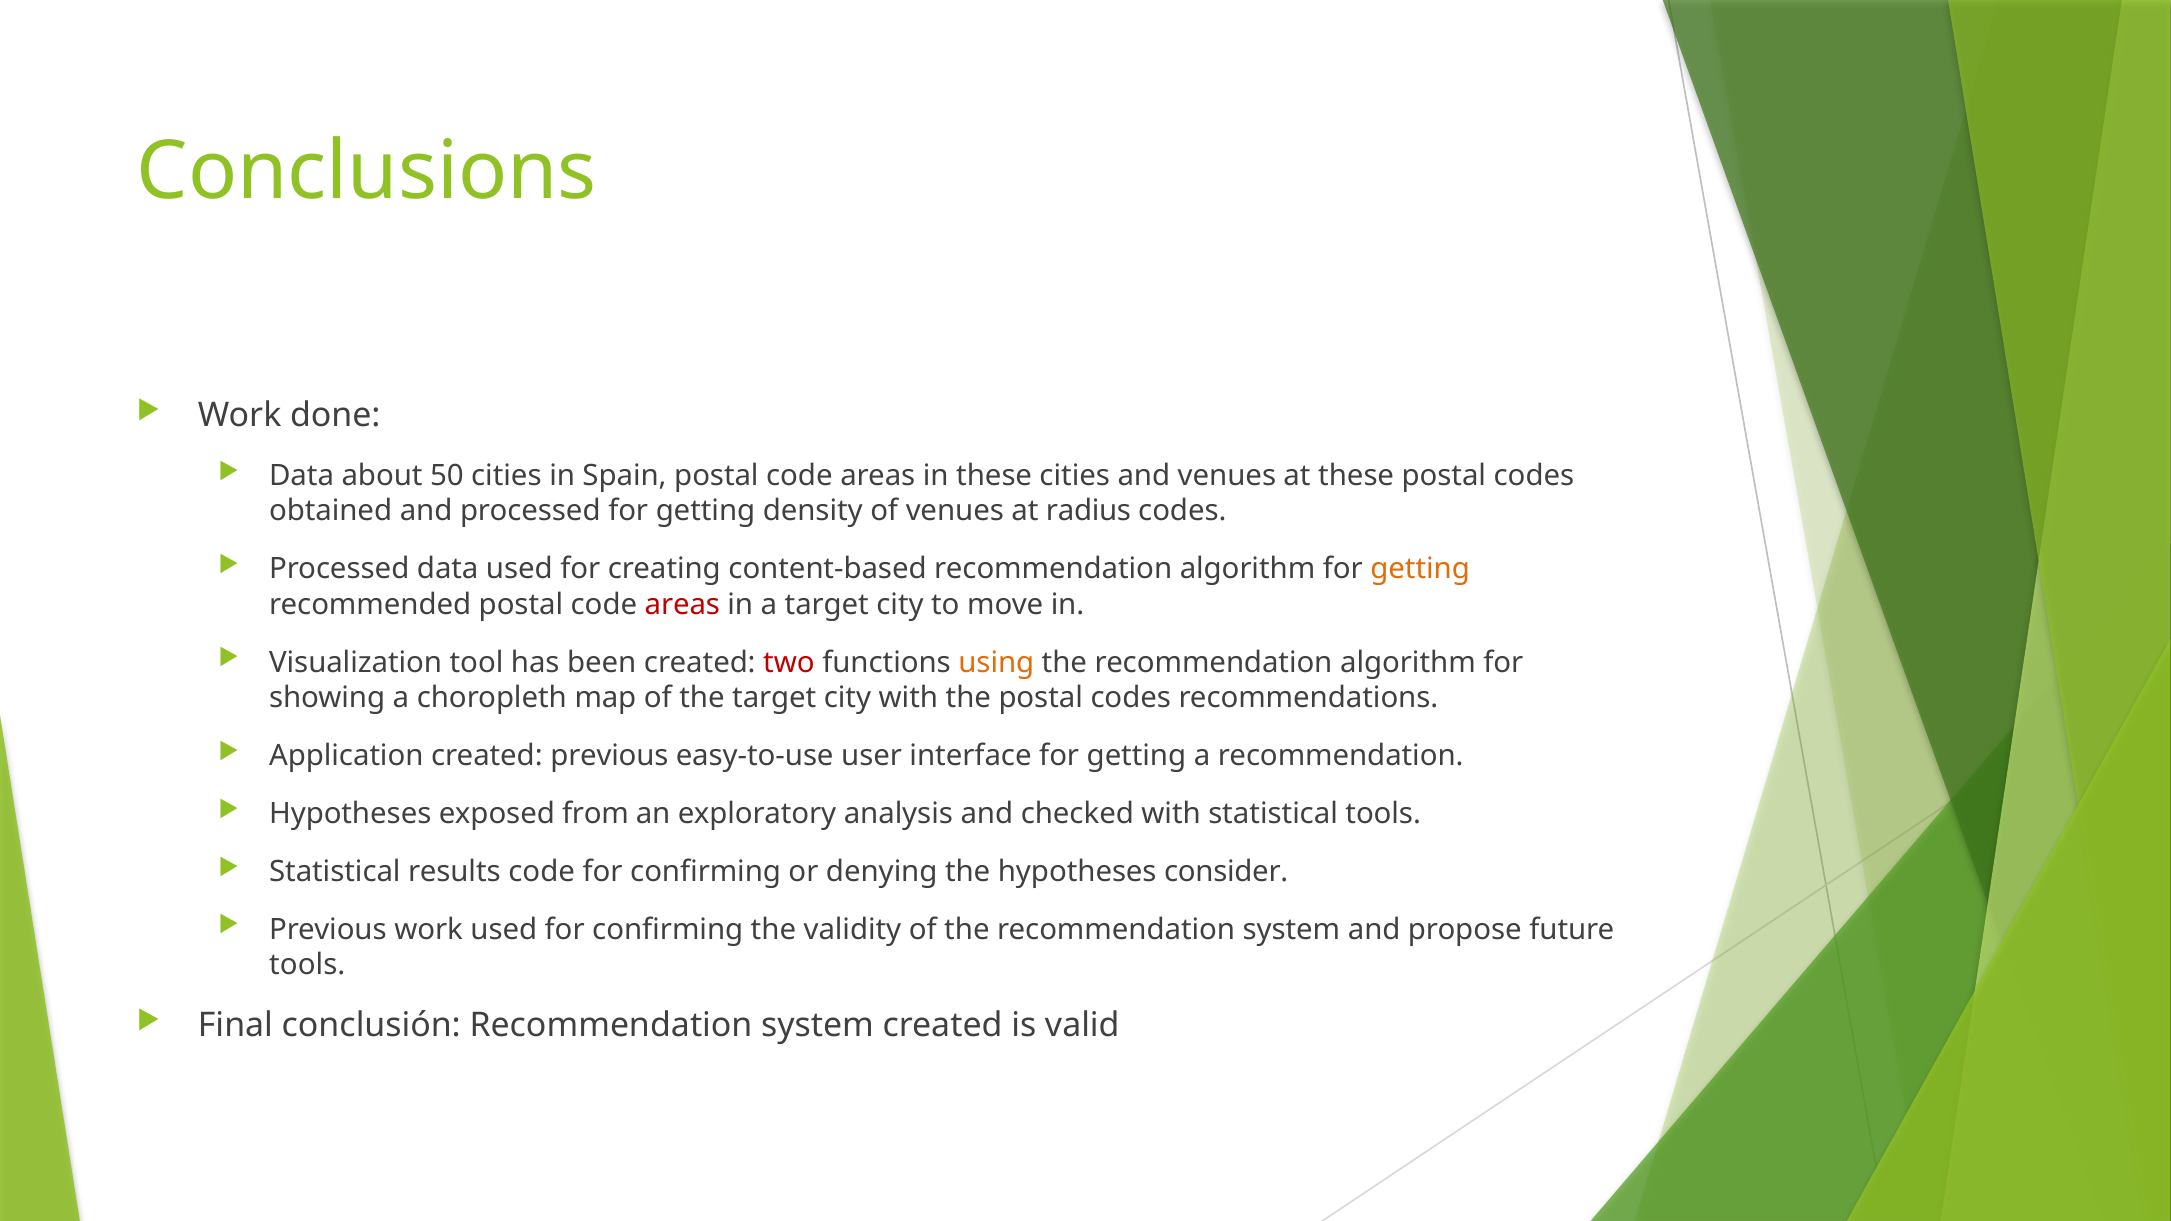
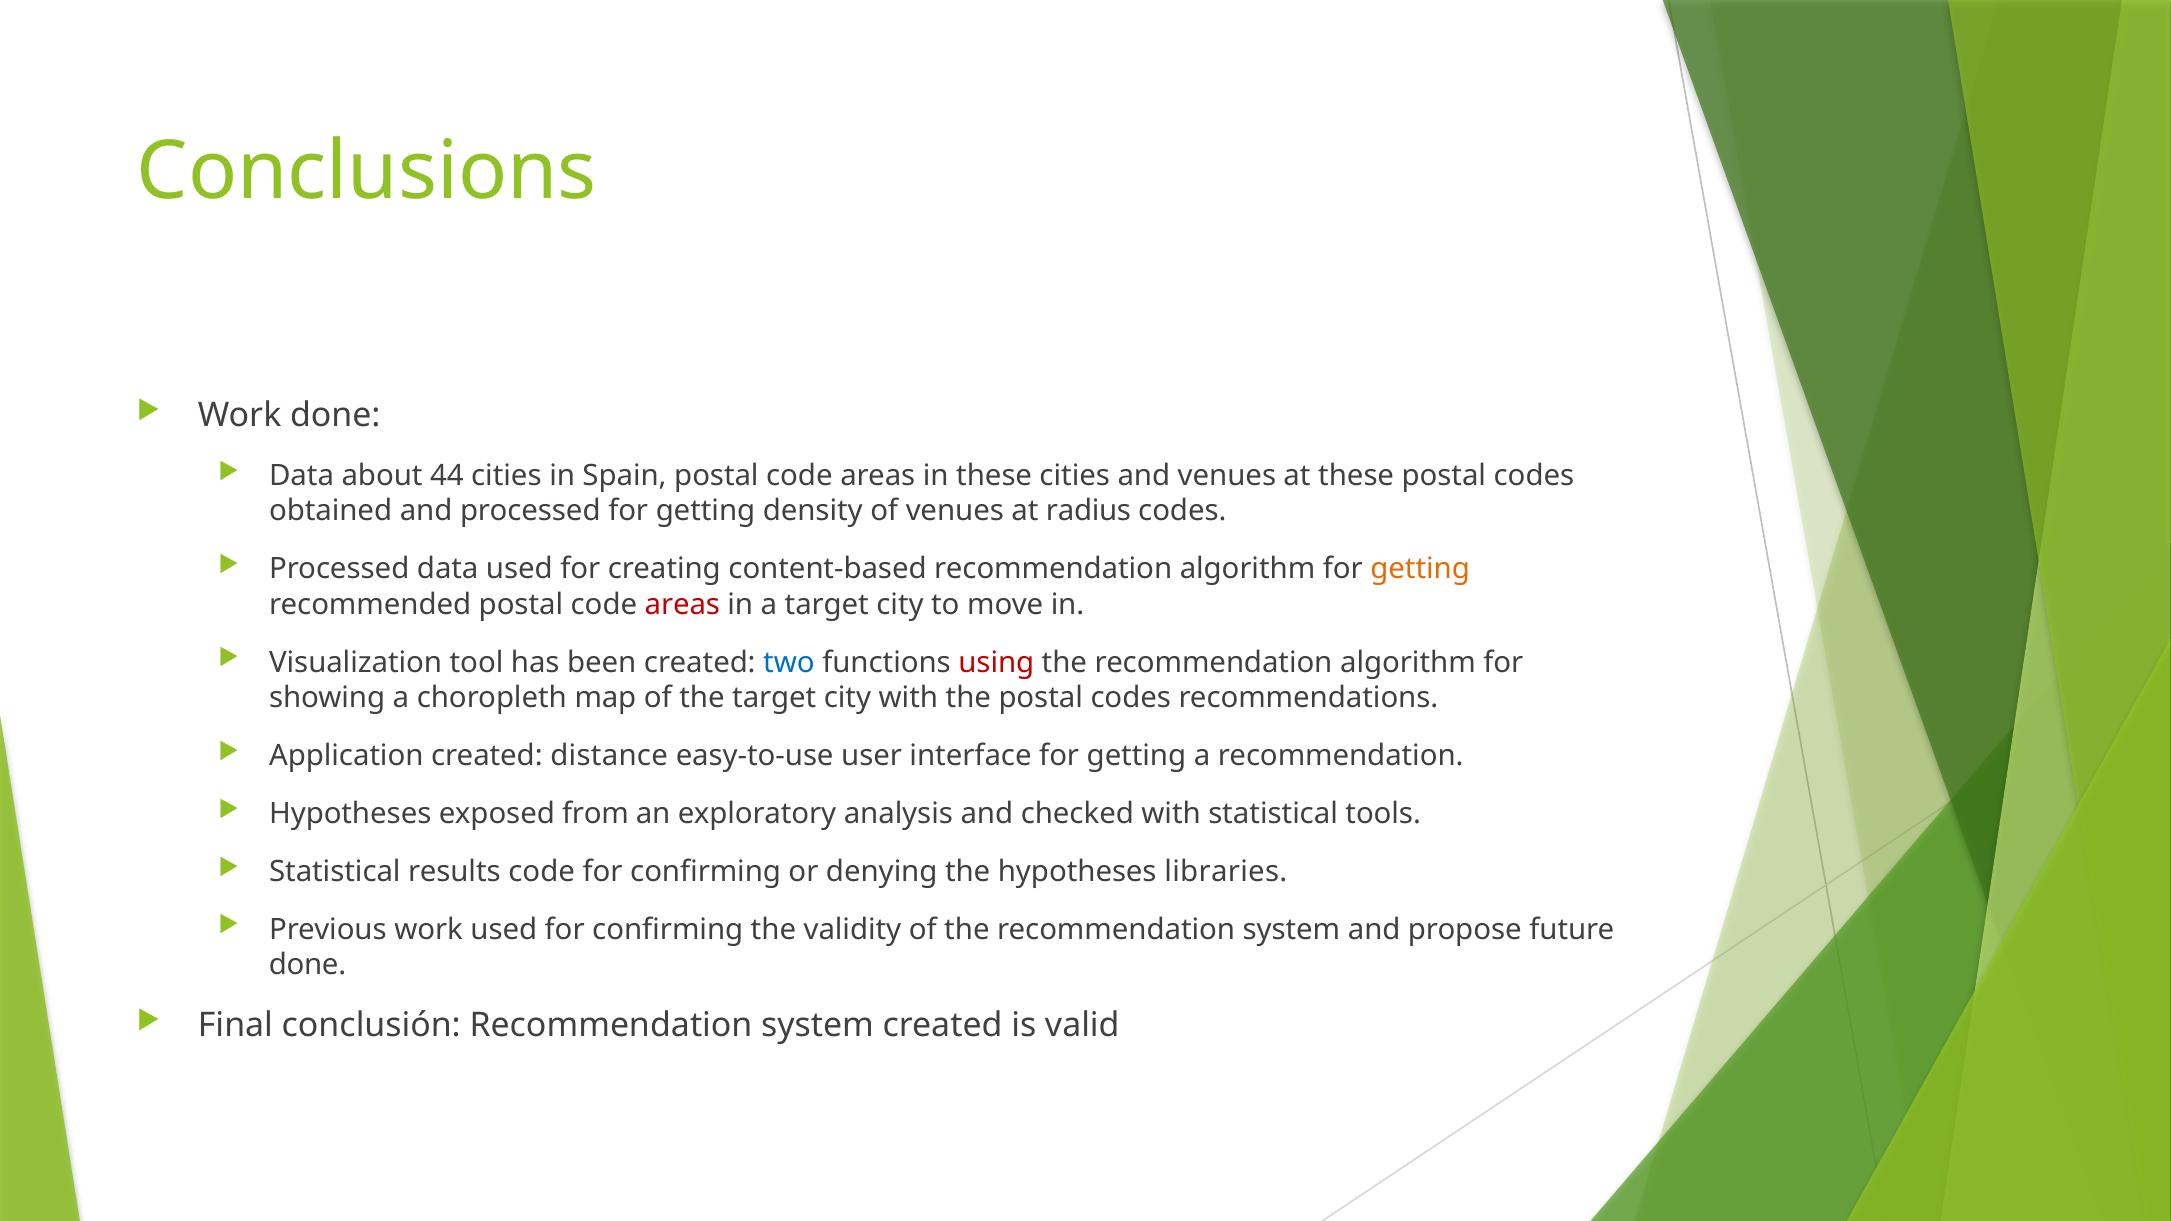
50: 50 -> 44 (447, 476)
two colour: red -> blue (789, 662)
using colour: orange -> red (996, 662)
created previous: previous -> distance (609, 756)
consider: consider -> libraries (1226, 872)
tools: tools -> done (307, 965)
